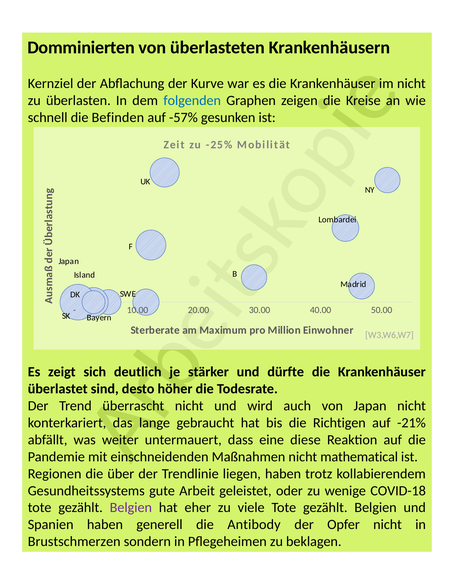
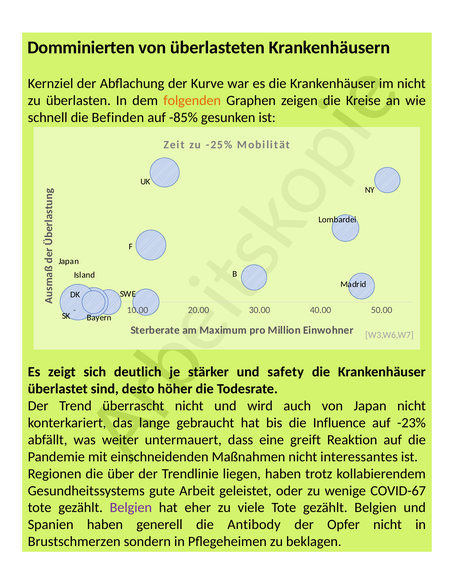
folgenden colour: blue -> orange (192, 100)
-57%: -57% -> -85% (183, 117)
dürfte: dürfte -> safety (286, 372)
Richtigen: Richtigen -> Influence (339, 423)
-21%: -21% -> -23% (411, 423)
diese: diese -> greift (306, 440)
mathematical: mathematical -> interessantes (359, 457)
COVID-18: COVID-18 -> COVID-67 (398, 490)
